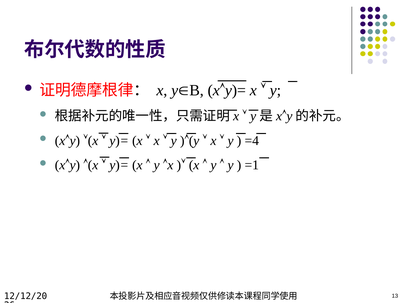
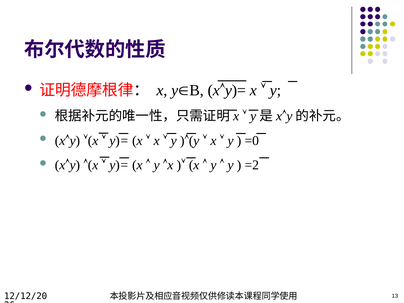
=4: =4 -> =0 (252, 141)
=1: =1 -> =2 (252, 165)
